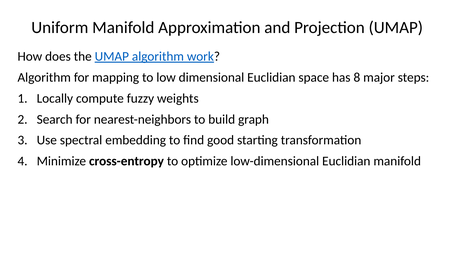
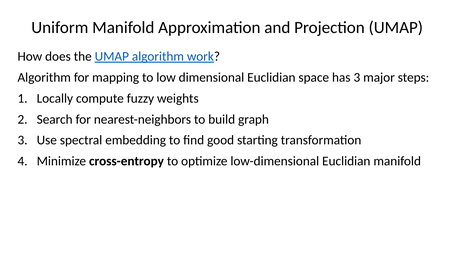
has 8: 8 -> 3 (357, 77)
